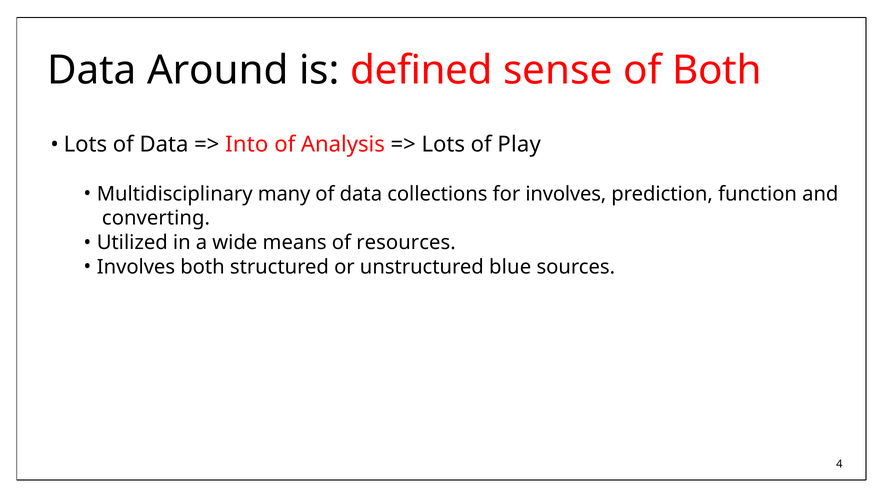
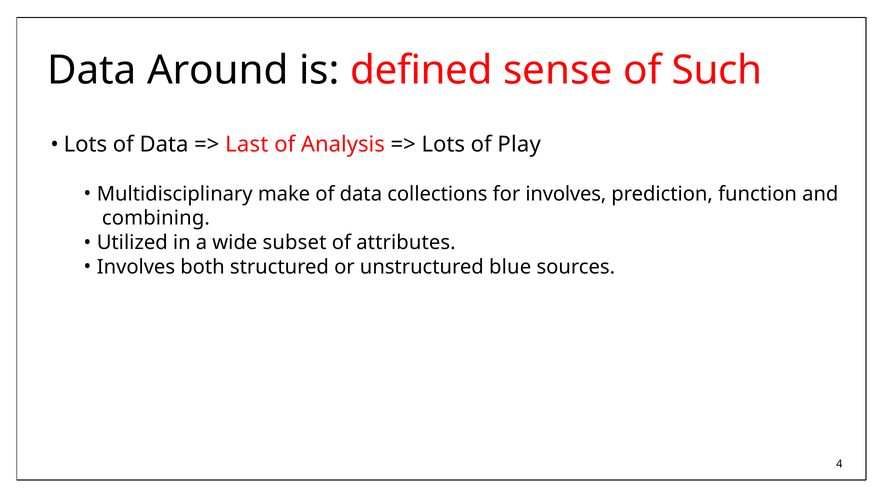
of Both: Both -> Such (717, 70)
Into: Into -> Last (247, 144)
many: many -> make (284, 194)
converting: converting -> combining (156, 218)
means: means -> subset (295, 242)
resources: resources -> attributes (406, 242)
